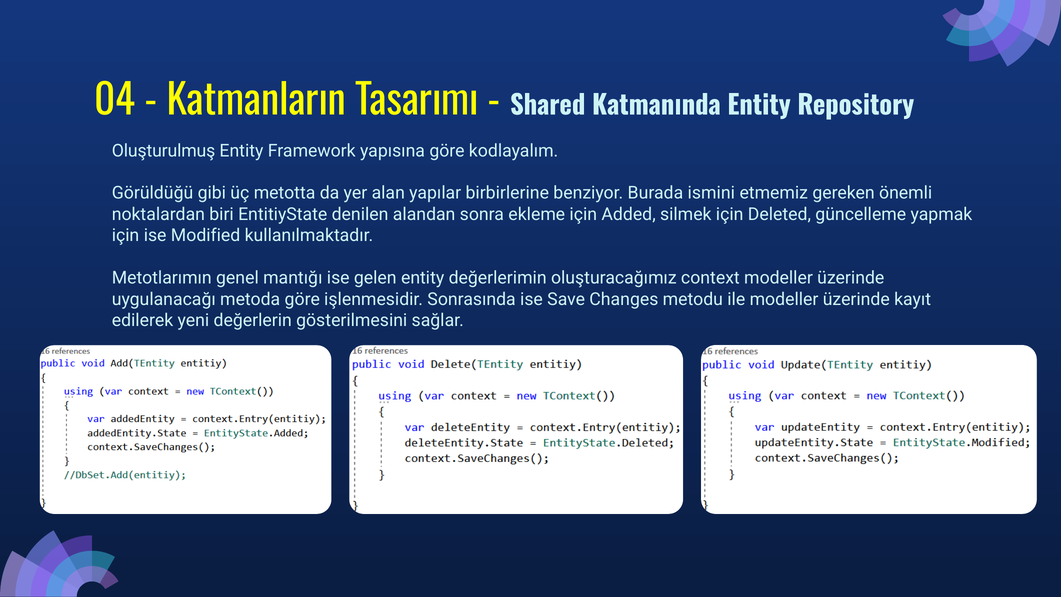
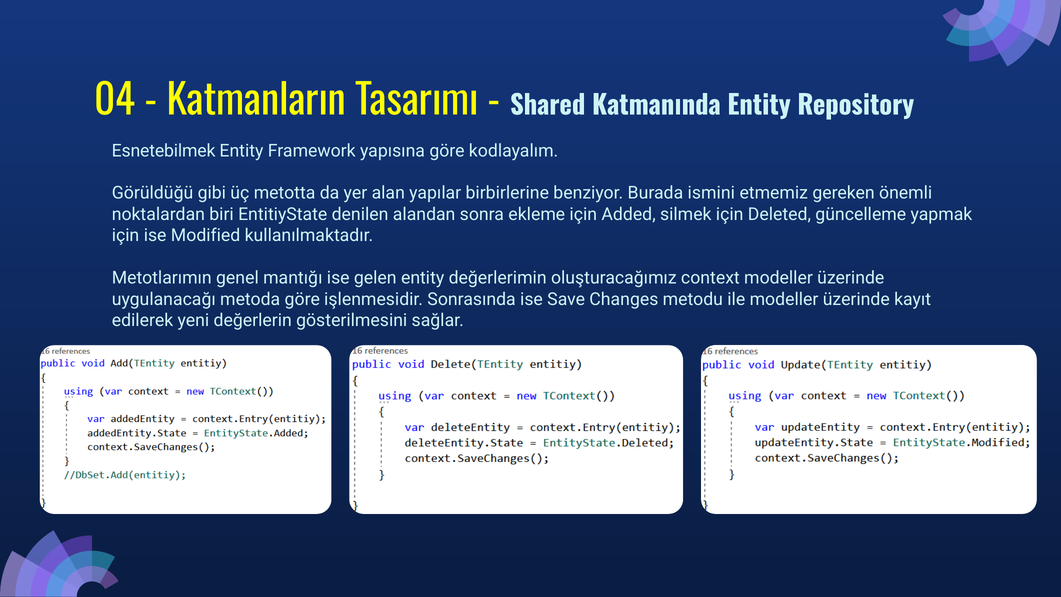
Oluşturulmuş: Oluşturulmuş -> Esnetebilmek (164, 151)
